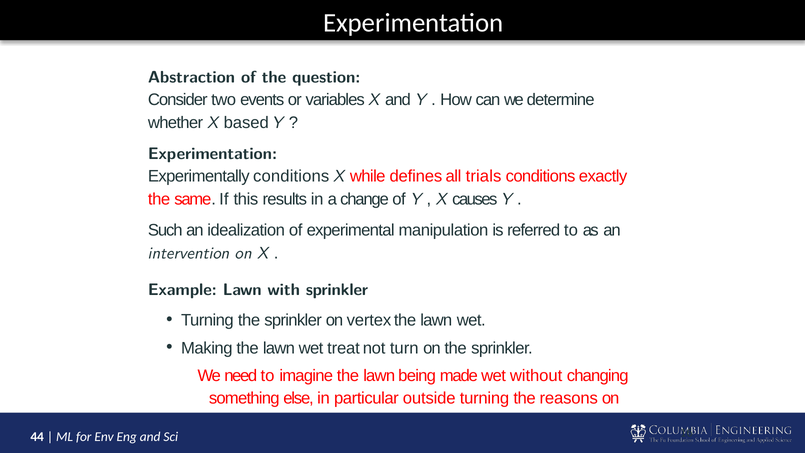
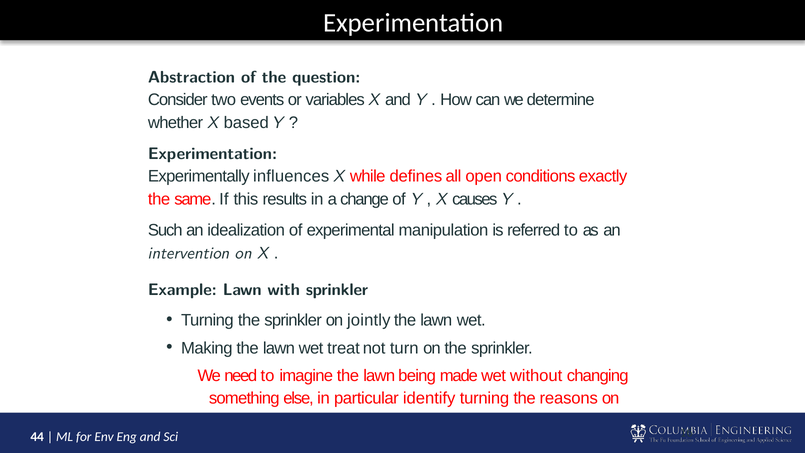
Experimentally conditions: conditions -> influences (291, 176)
trials: trials -> open (484, 176)
vertex: vertex -> jointly (369, 320)
outside: outside -> identify (429, 398)
